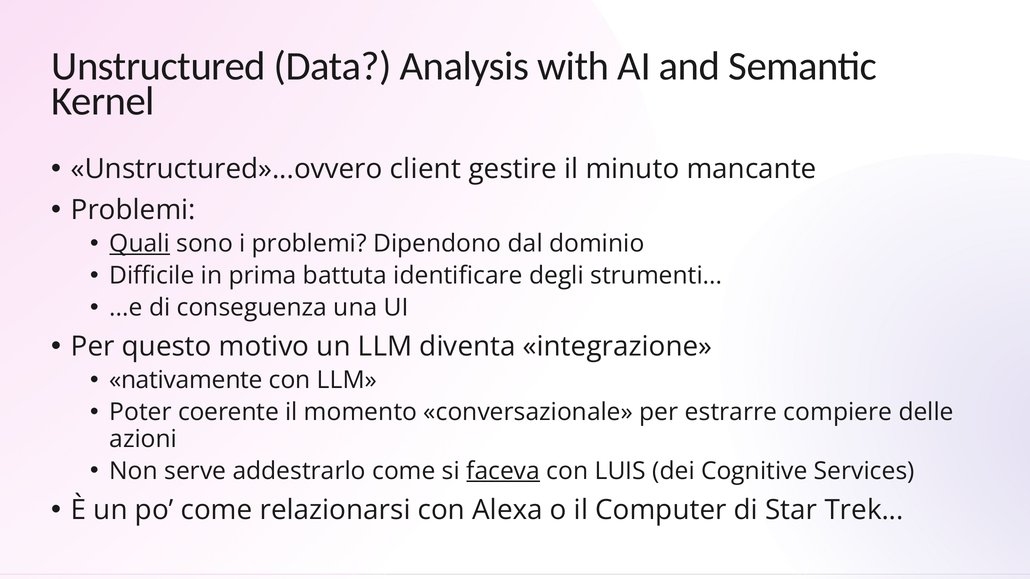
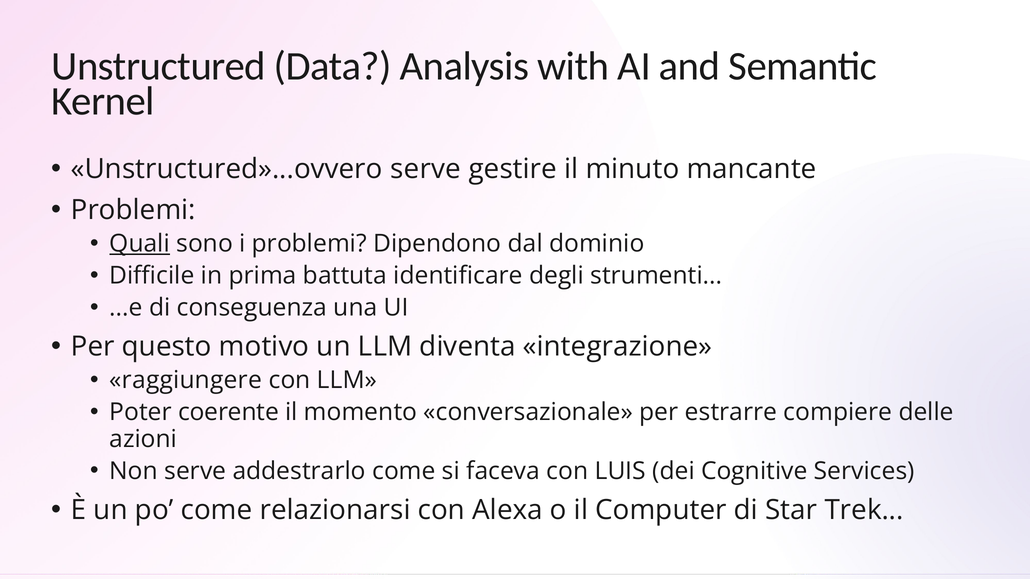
Unstructured»...ovvero client: client -> serve (426, 169)
nativamente: nativamente -> raggiungere (186, 381)
faceva underline: present -> none (503, 471)
